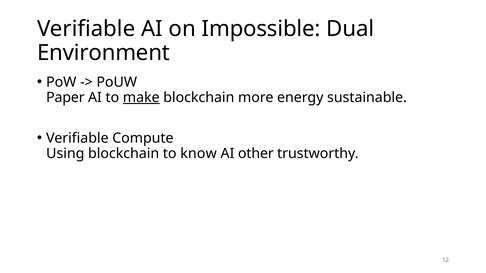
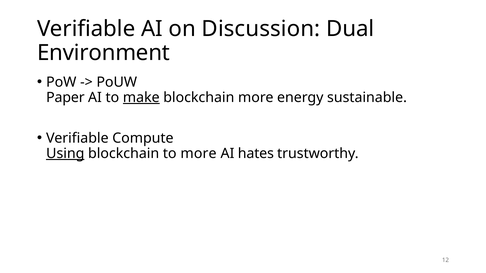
Impossible: Impossible -> Discussion (261, 29)
Using underline: none -> present (65, 154)
to know: know -> more (198, 154)
other: other -> hates (256, 154)
